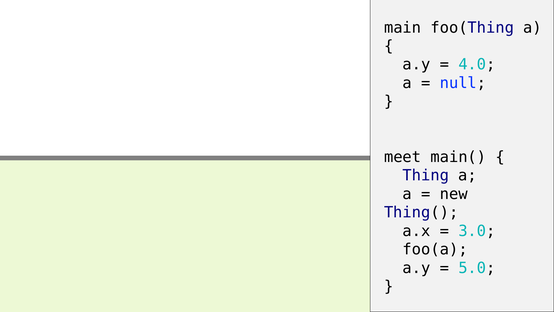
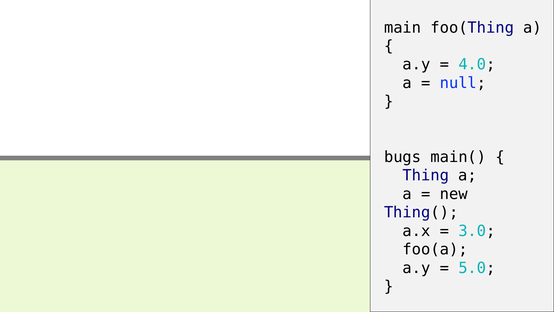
meet: meet -> bugs (403, 157)
